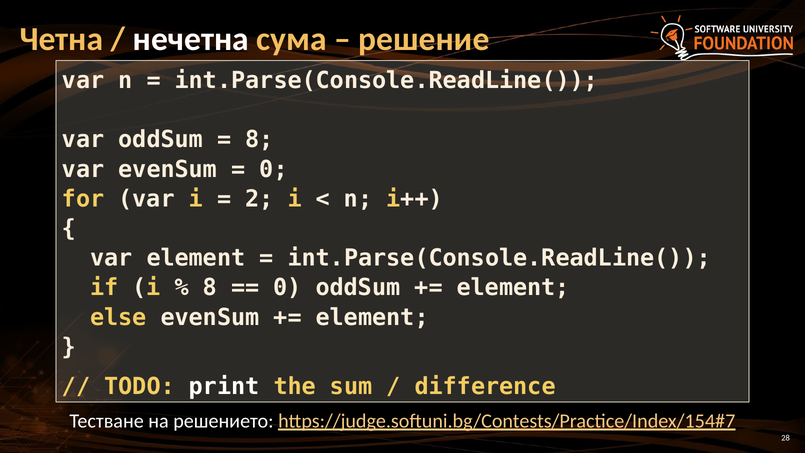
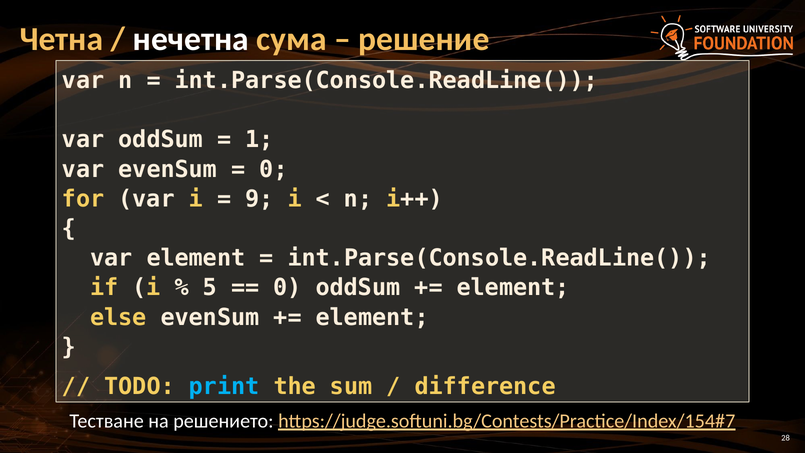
8: 8 -> 1 (259, 140)
2: 2 -> 9 (259, 199)
8: 8 -> 5 (210, 288)
print colour: white -> light blue (224, 387)
